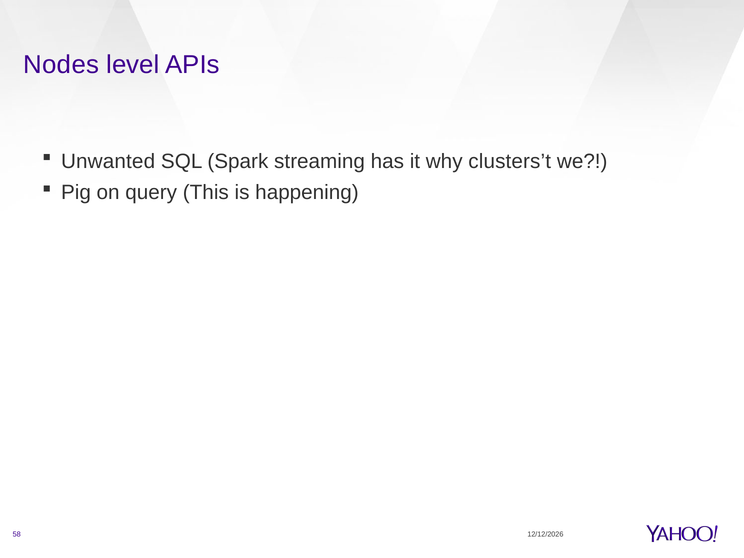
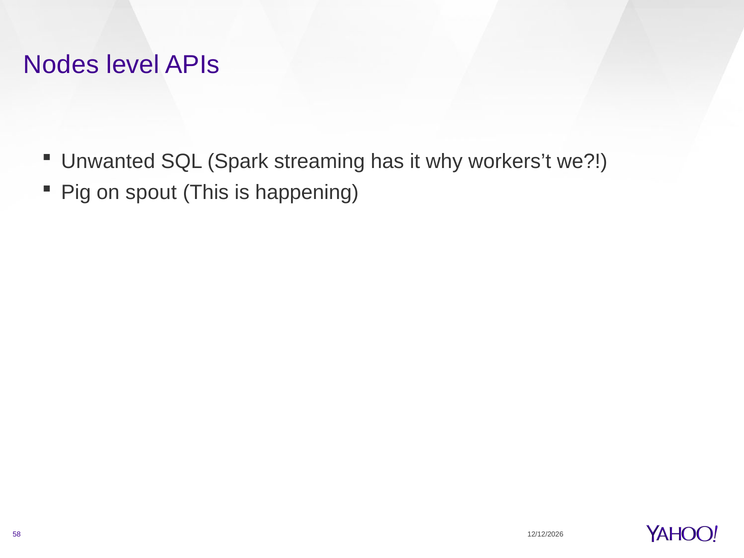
clusters’t: clusters’t -> workers’t (510, 162)
query: query -> spout (151, 193)
